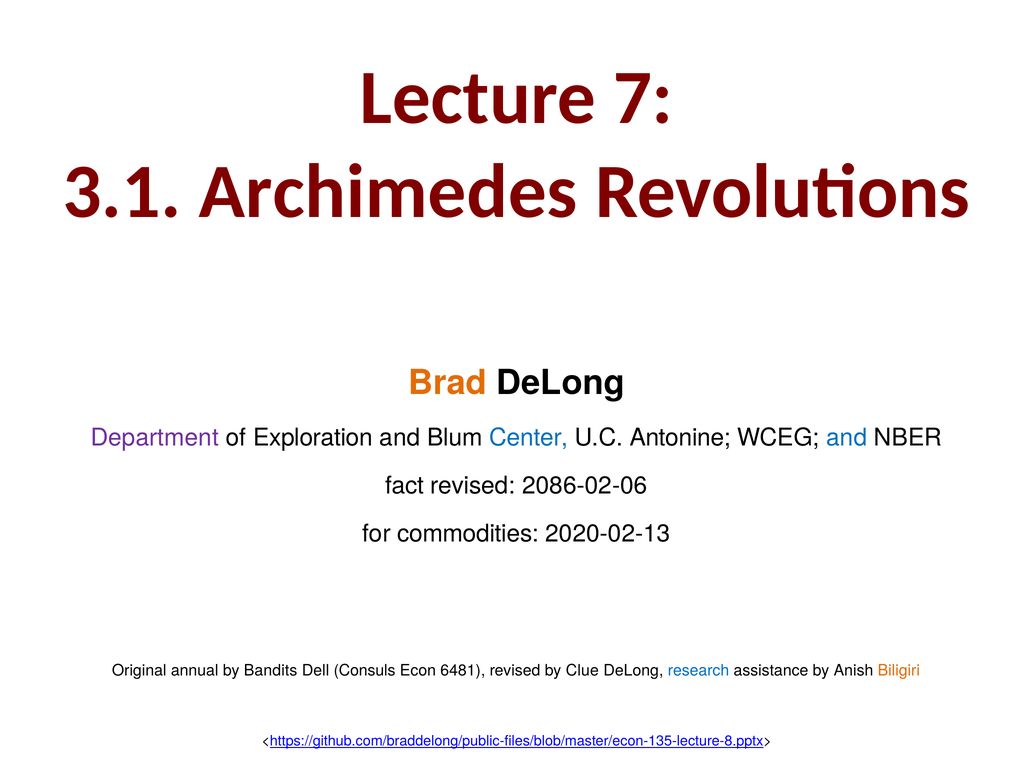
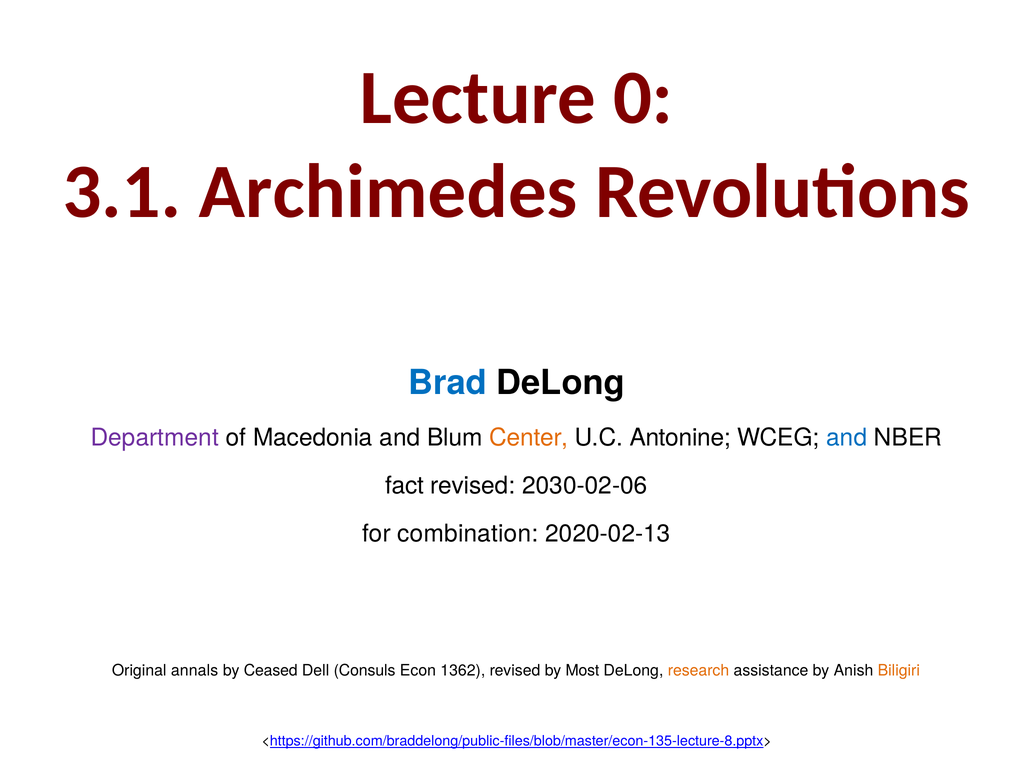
7: 7 -> 0 (643, 98)
Brad colour: orange -> blue (448, 382)
Exploration: Exploration -> Macedonia (313, 437)
Center colour: blue -> orange (529, 437)
2086-02-06: 2086-02-06 -> 2030-02-06 (585, 485)
commodities: commodities -> combination (468, 533)
annual: annual -> annals (195, 670)
Bandits: Bandits -> Ceased (271, 670)
6481: 6481 -> 1362 (463, 670)
Clue: Clue -> Most (582, 670)
research colour: blue -> orange (698, 670)
